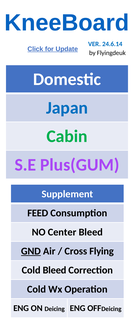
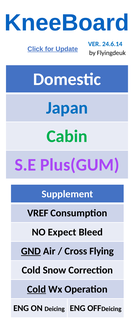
FEED: FEED -> VREF (38, 212)
Center: Center -> Expect (62, 231)
Cold Bleed: Bleed -> Snow (54, 269)
Cold underline: none -> present (37, 288)
